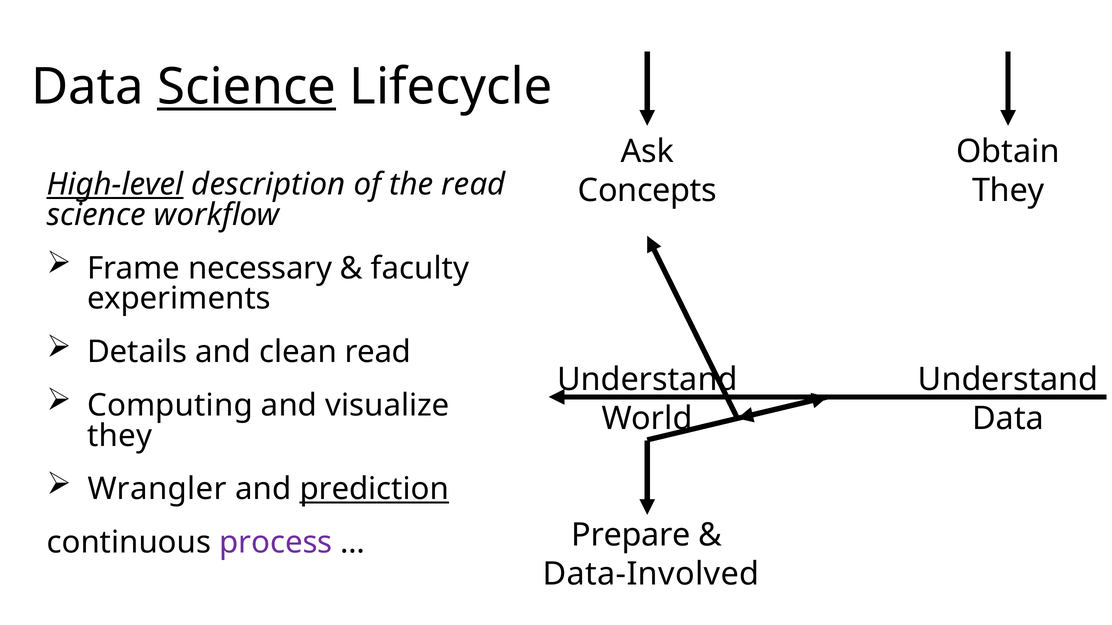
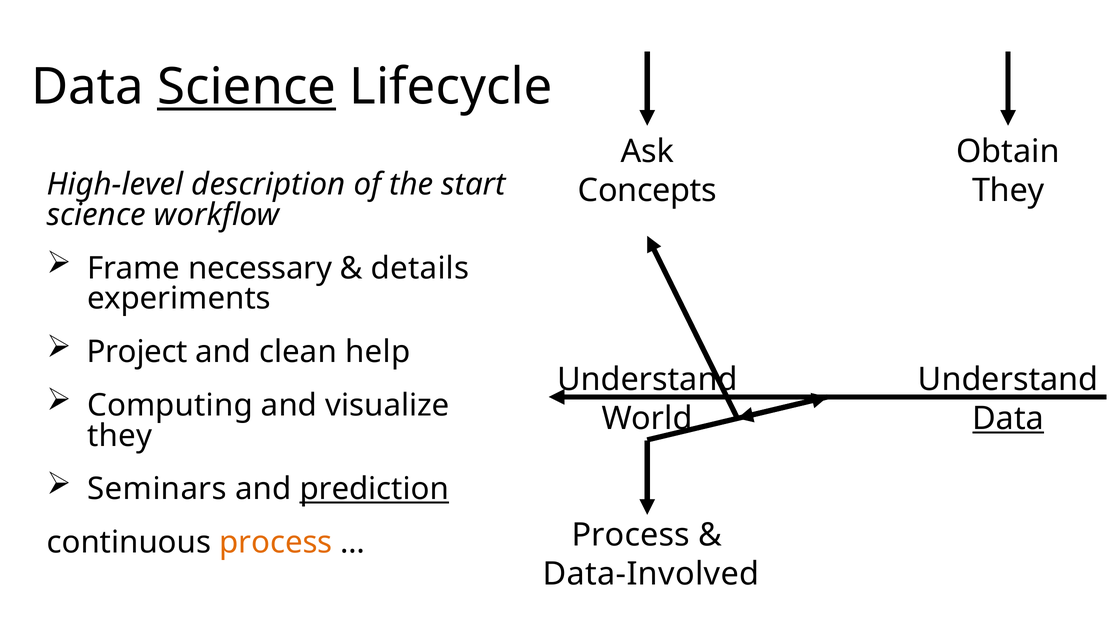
High-level underline: present -> none (115, 185)
the read: read -> start (474, 185)
faculty: faculty -> details (420, 268)
Details: Details -> Project (137, 352)
clean read: read -> help (378, 352)
Data underline: none -> present (1008, 419)
Wrangler: Wrangler -> Seminars (157, 489)
Prepare: Prepare -> Process (631, 536)
process colour: purple -> orange (276, 543)
